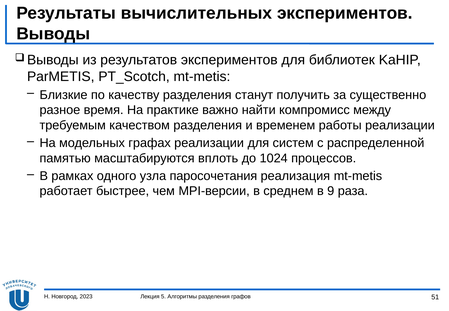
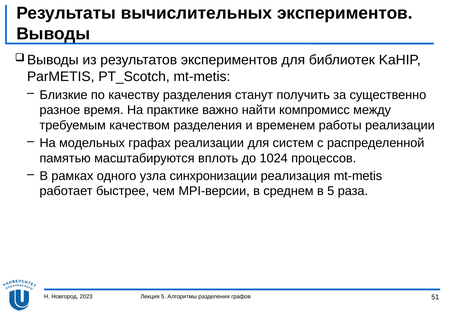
паросочетания: паросочетания -> синхронизации (213, 176)
в 9: 9 -> 5 (331, 191)
